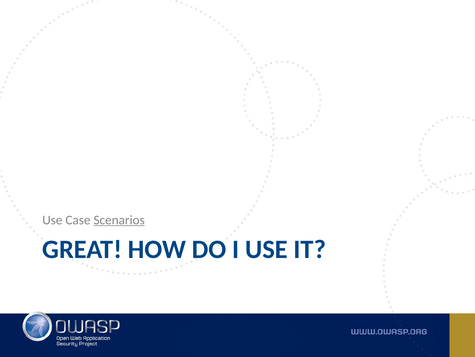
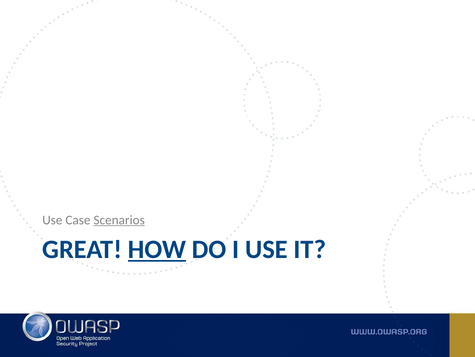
HOW underline: none -> present (157, 249)
